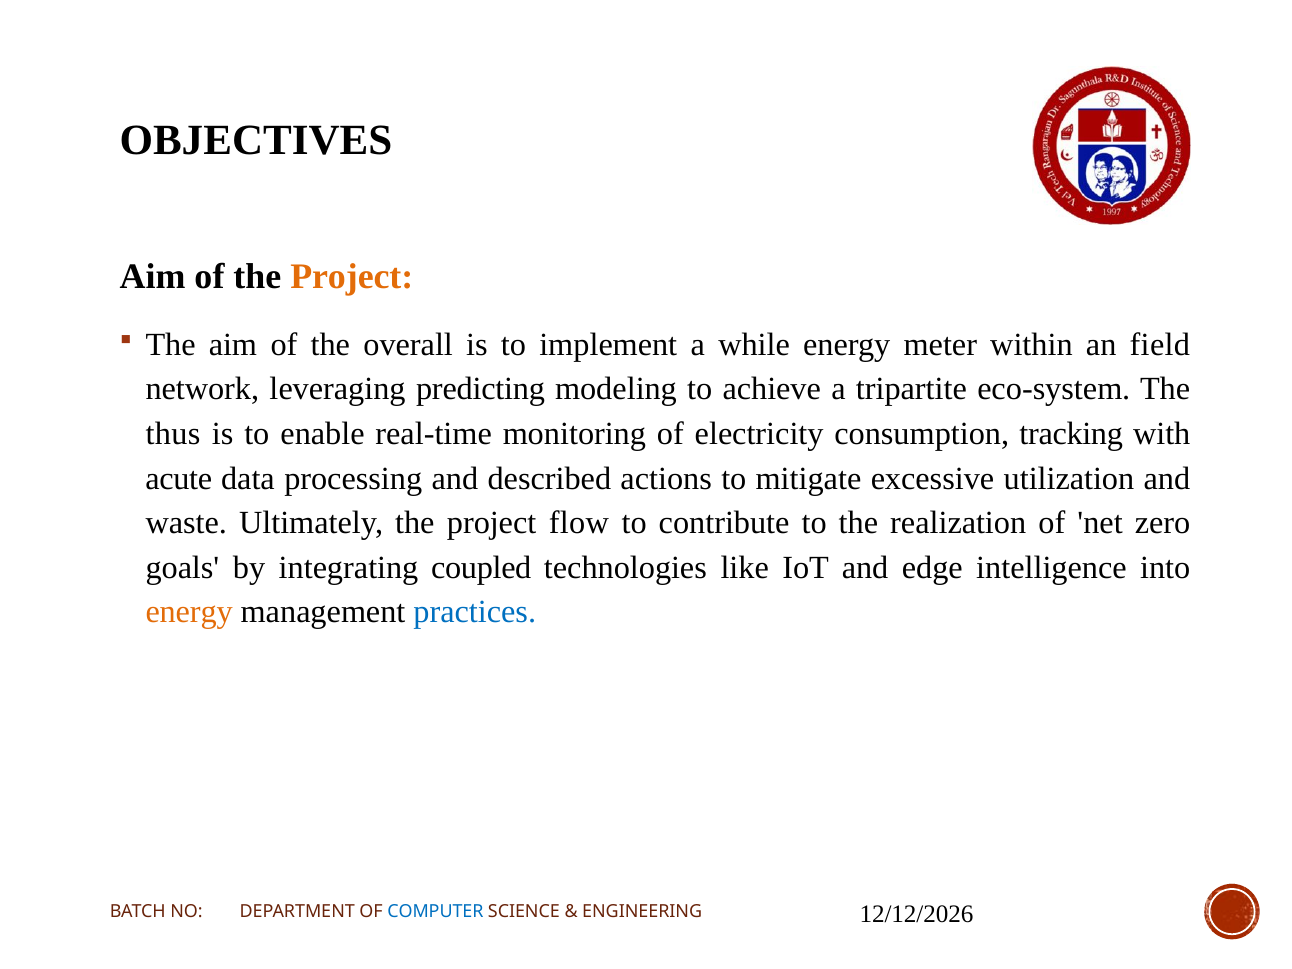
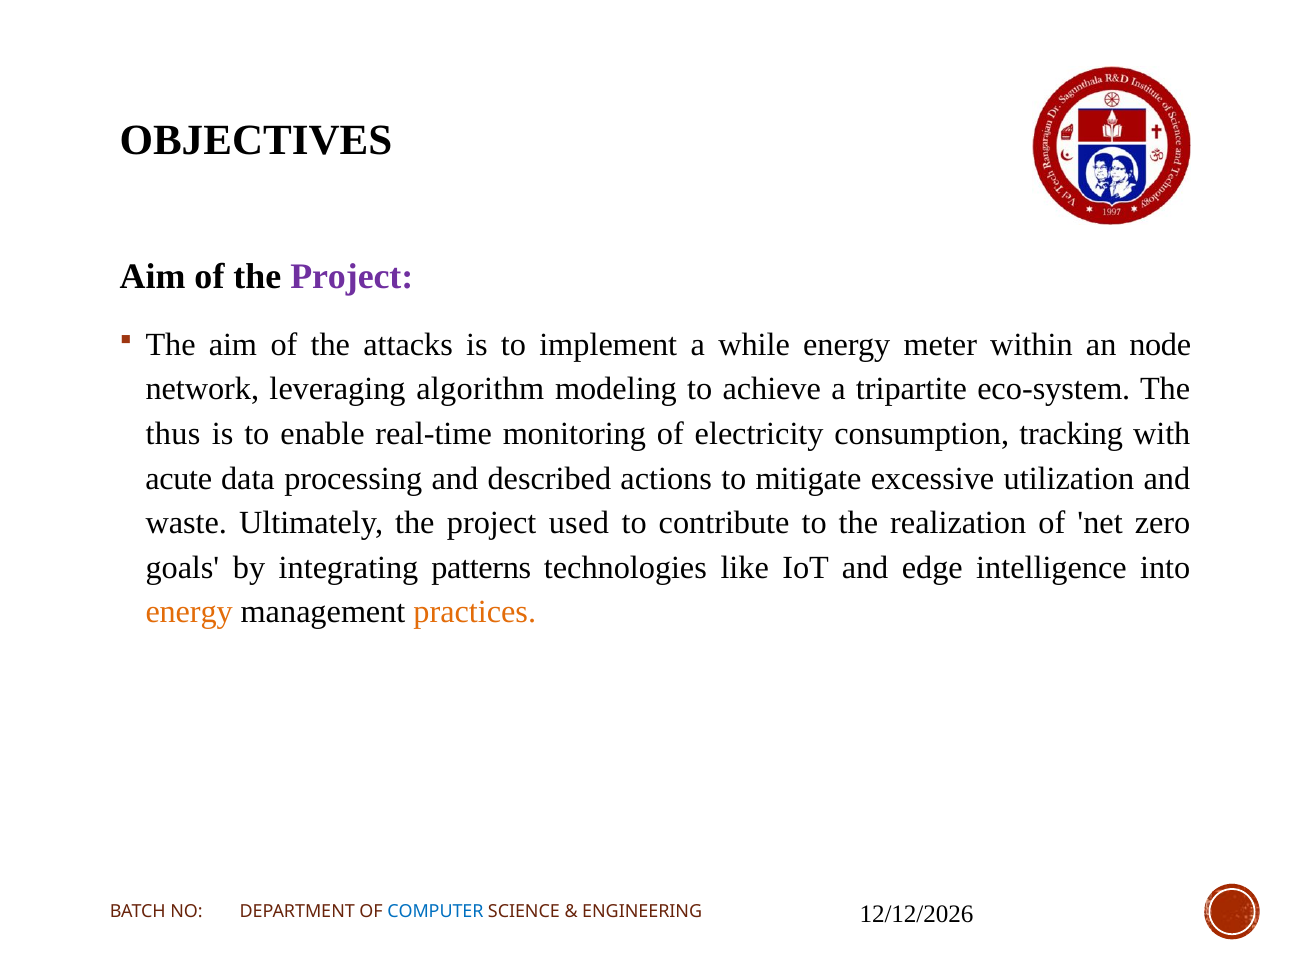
Project colour: orange -> purple (352, 276)
overall: overall -> attacks (408, 345)
field: field -> node (1160, 345)
predicting: predicting -> algorithm (480, 389)
flow: flow -> used (579, 523)
coupled: coupled -> patterns (481, 567)
practices colour: blue -> orange (475, 612)
